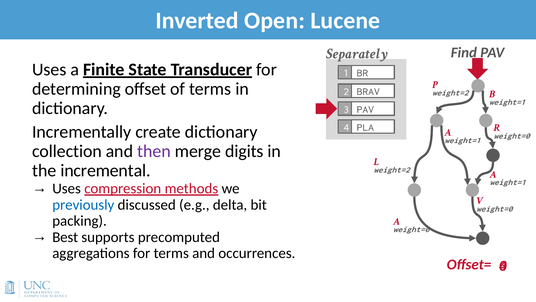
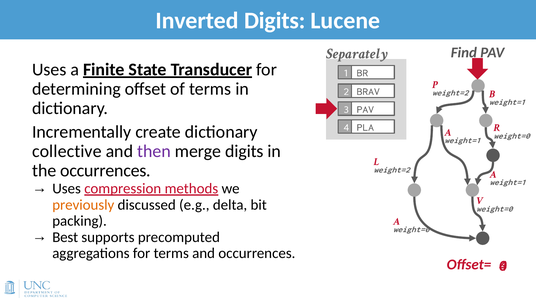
Inverted Open: Open -> Digits (275, 21)
collection: collection -> collective (67, 151)
the incremental: incremental -> occurrences (105, 170)
previously colour: blue -> orange (83, 205)
